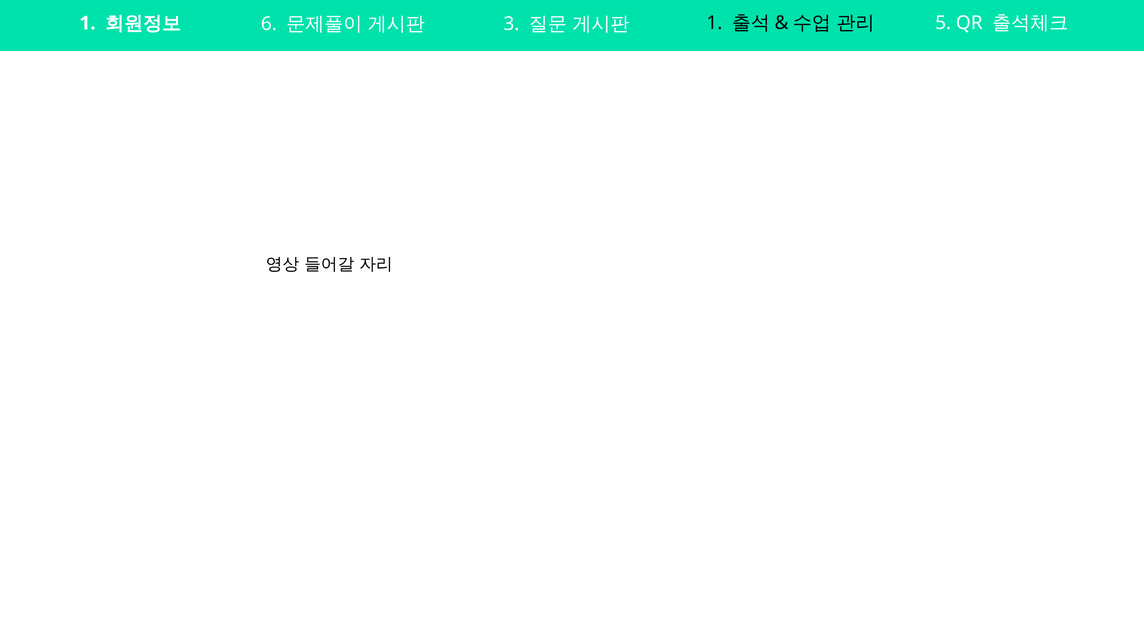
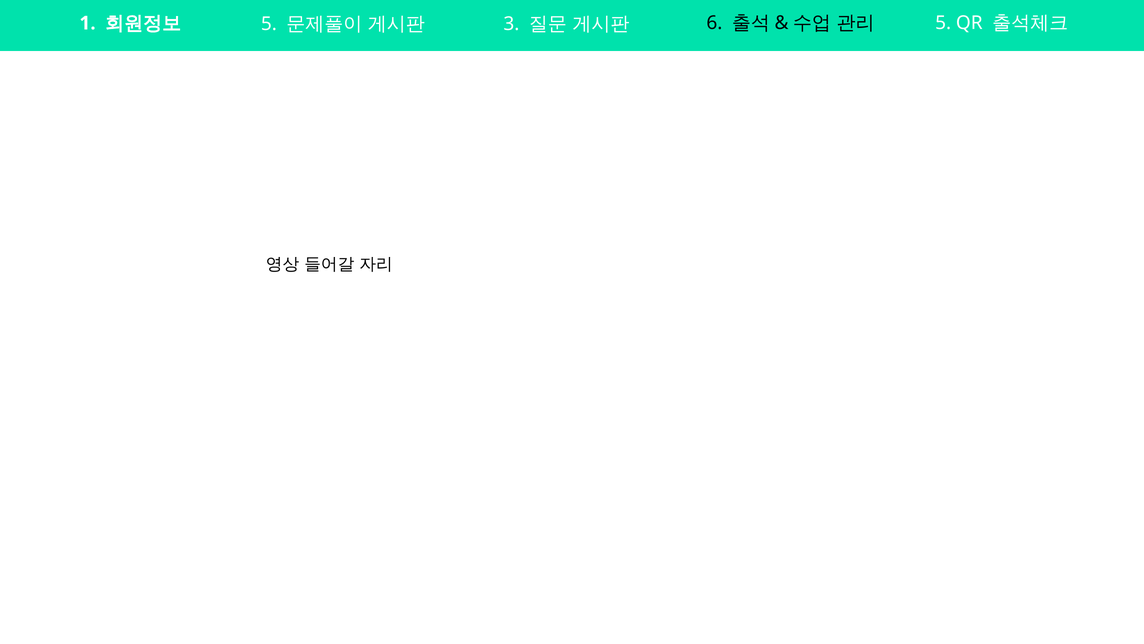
6: 6 -> 5 (269, 24)
1: 1 -> 6 (714, 23)
